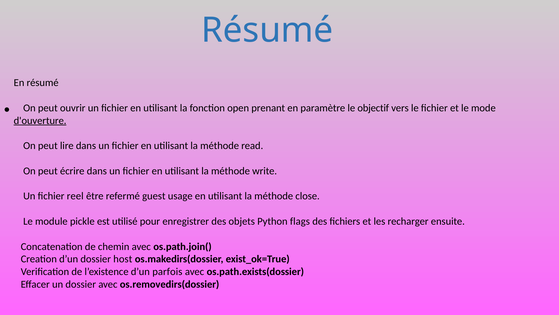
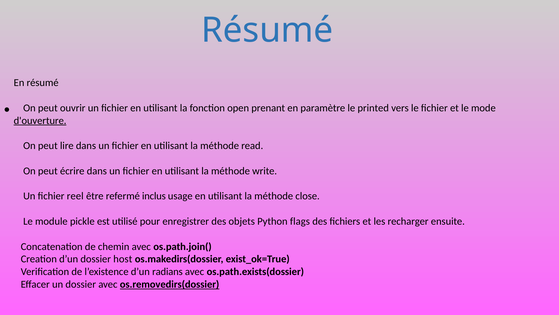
objectif: objectif -> printed (373, 108)
guest: guest -> inclus (154, 196)
parfois: parfois -> radians (167, 271)
os.removedirs(dossier underline: none -> present (170, 284)
